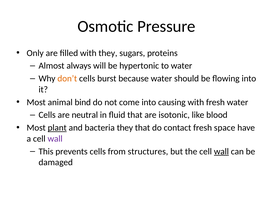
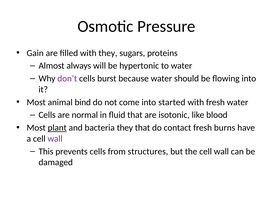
Only: Only -> Gain (35, 53)
don’t colour: orange -> purple (67, 78)
causing: causing -> started (172, 102)
neutral: neutral -> normal (85, 115)
space: space -> burns (225, 128)
wall underline: present -> none (221, 151)
